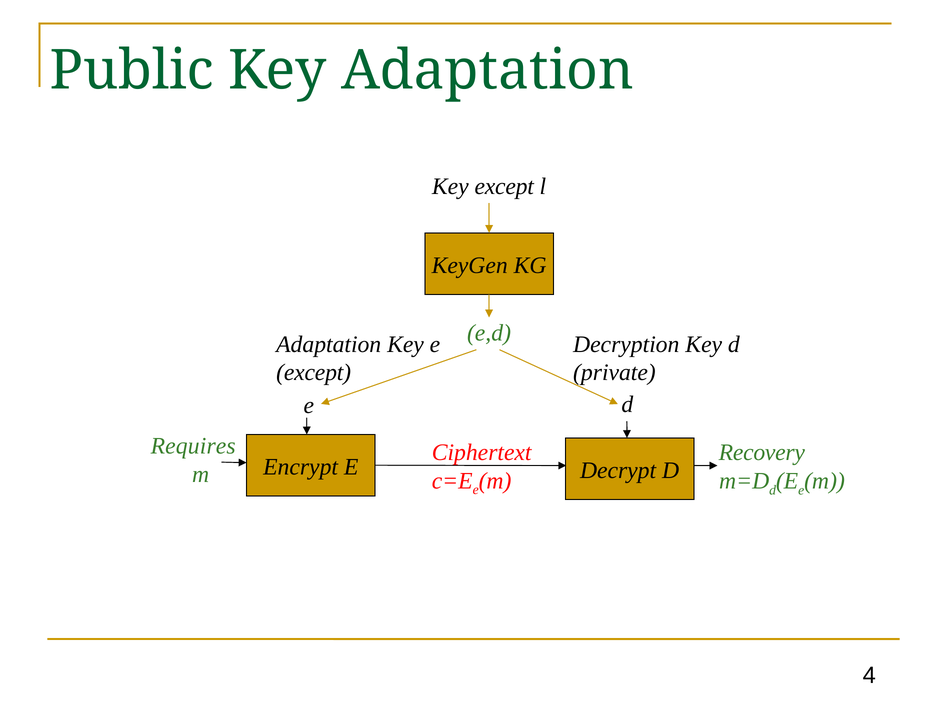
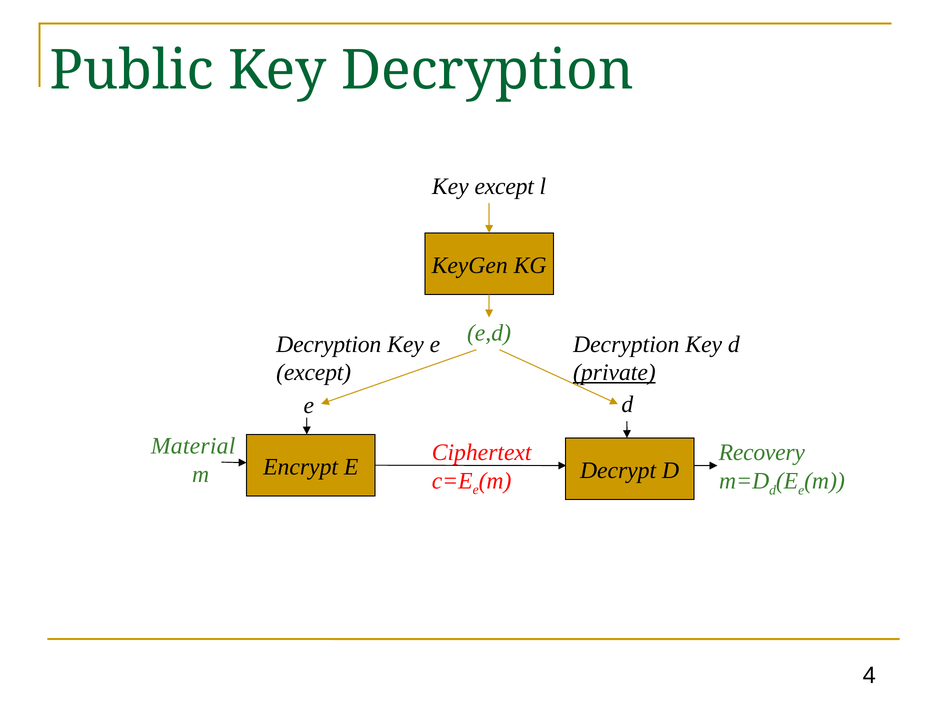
Key Adaptation: Adaptation -> Decryption (487, 71)
Adaptation: Adaptation -> Decryption (329, 344)
private underline: none -> present (614, 373)
Requires: Requires -> Material (193, 446)
